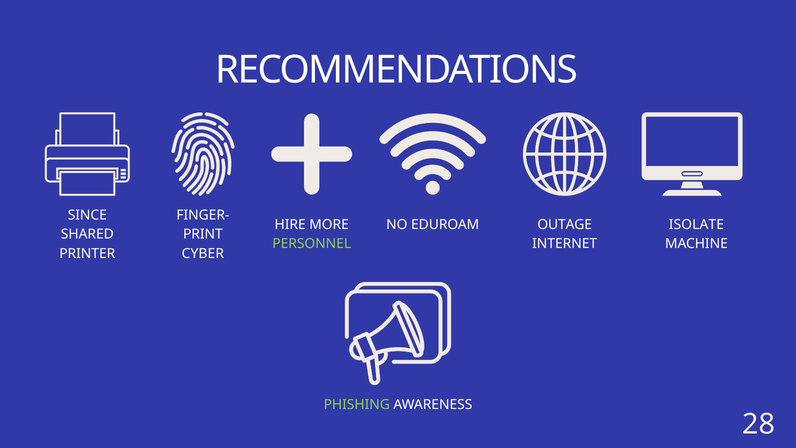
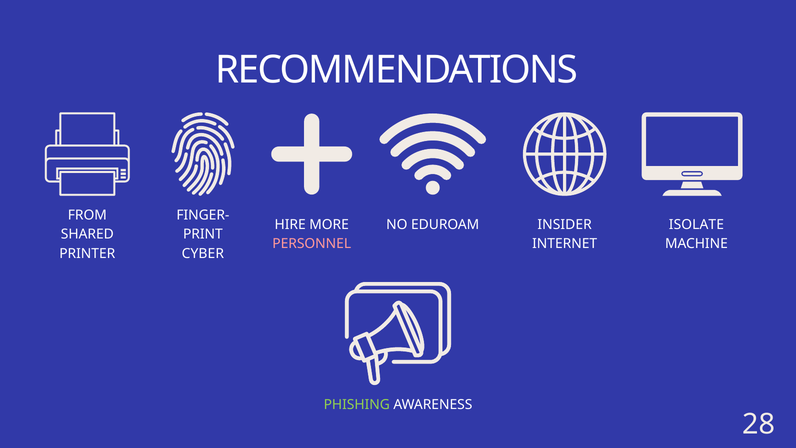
SINCE: SINCE -> FROM (87, 215)
OUTAGE: OUTAGE -> INSIDER (565, 224)
PERSONNEL colour: light green -> pink (312, 244)
